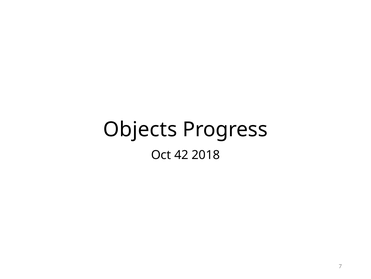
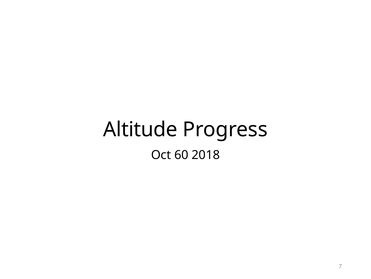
Objects: Objects -> Altitude (140, 129)
42: 42 -> 60 (181, 155)
